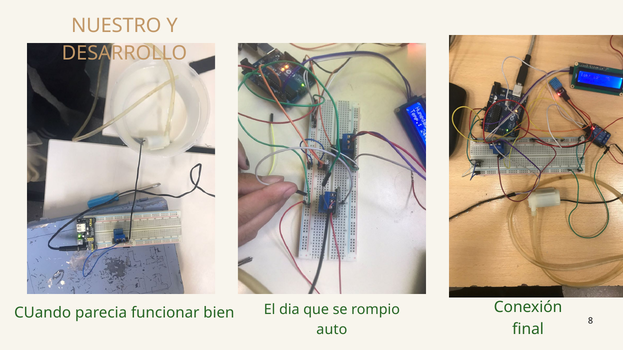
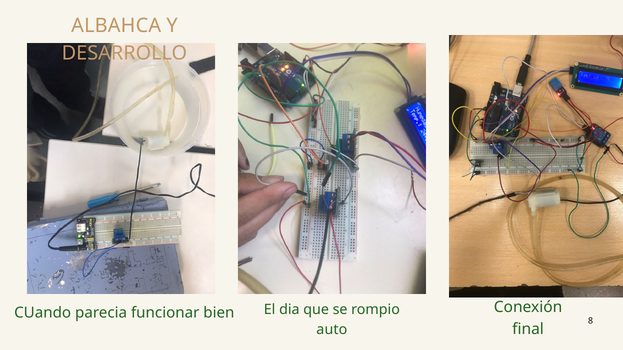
NUESTRO: NUESTRO -> ALBAHCA (116, 26)
